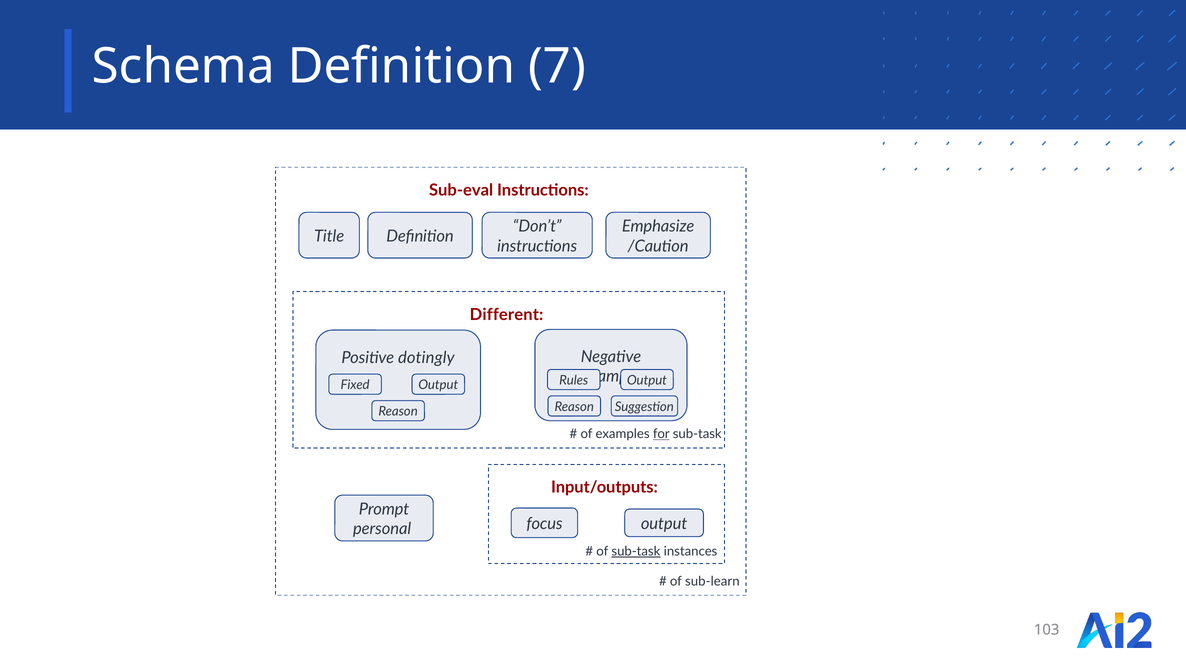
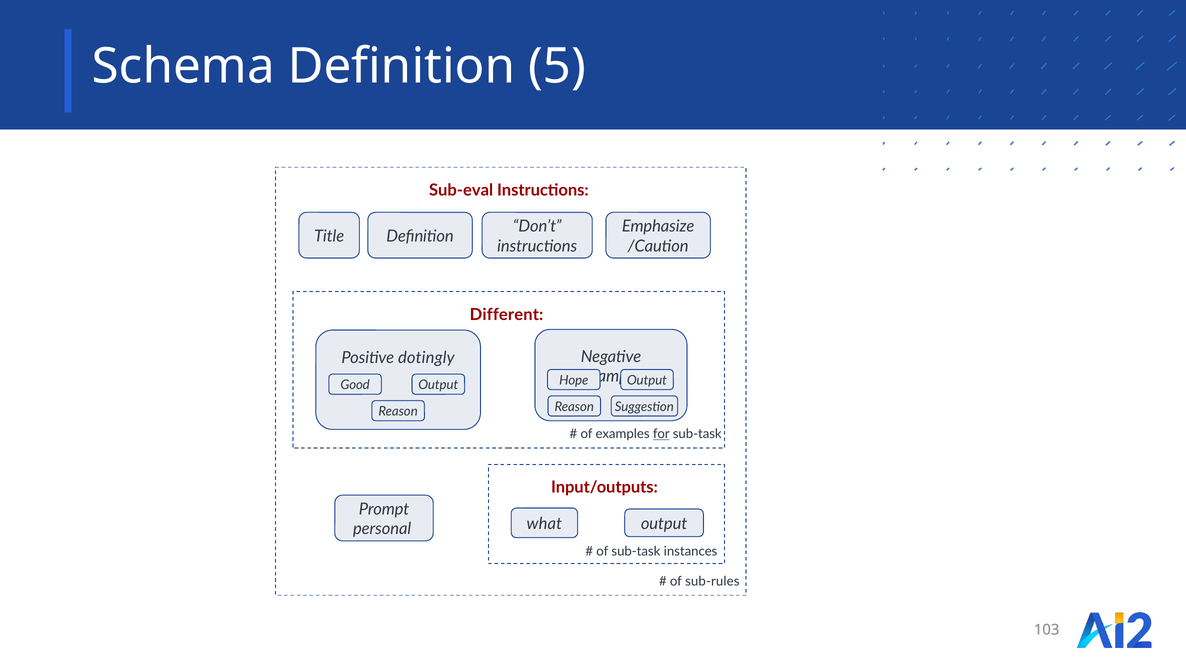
7: 7 -> 5 (557, 66)
Rules: Rules -> Hope (574, 381)
Fixed: Fixed -> Good (355, 385)
focus: focus -> what (544, 524)
sub-task underline: present -> none (636, 551)
sub-learn: sub-learn -> sub-rules (712, 582)
